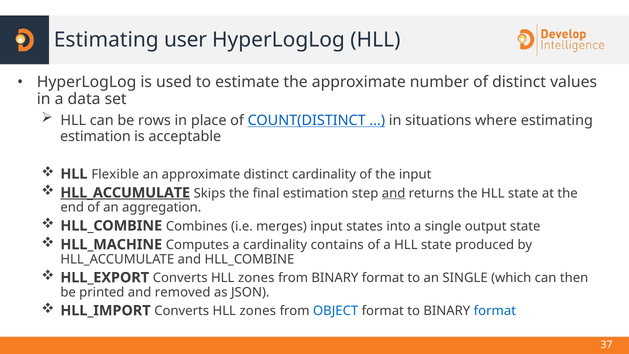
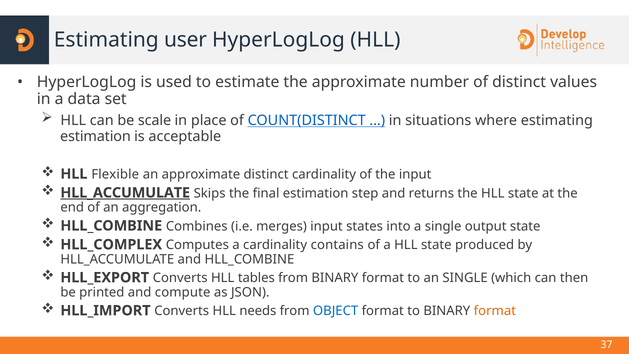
rows: rows -> scale (155, 120)
and underline: present -> none (394, 193)
HLL_MACHINE: HLL_MACHINE -> HLL_COMPLEX (111, 244)
HLL_EXPORT Converts HLL zones: zones -> tables (256, 278)
removed: removed -> compute (183, 292)
HLL_IMPORT Converts HLL zones: zones -> needs (258, 311)
format colour: blue -> orange (495, 311)
